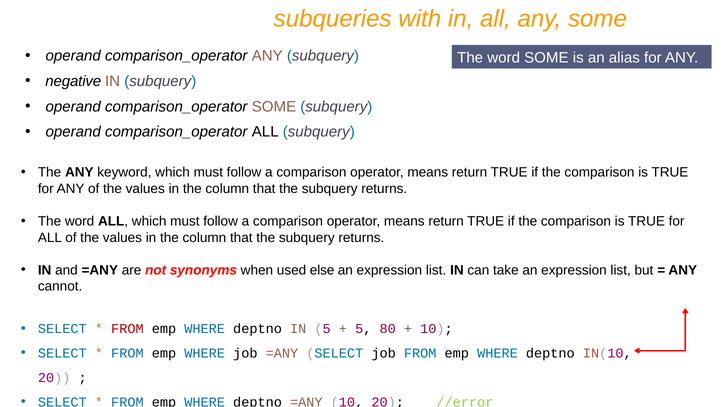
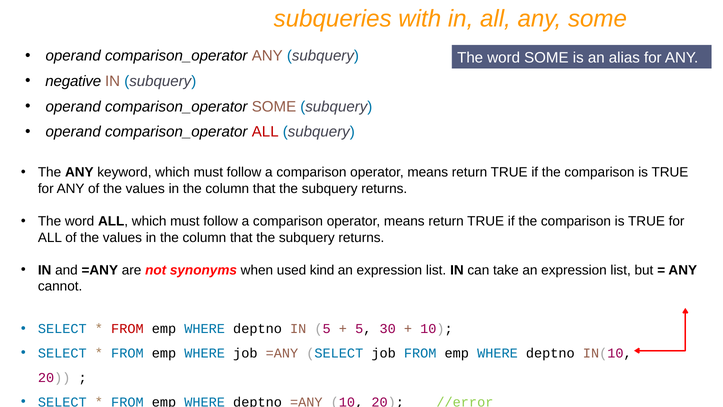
ALL colour: black -> red (265, 132)
else: else -> kind (322, 270)
80: 80 -> 30 (388, 329)
